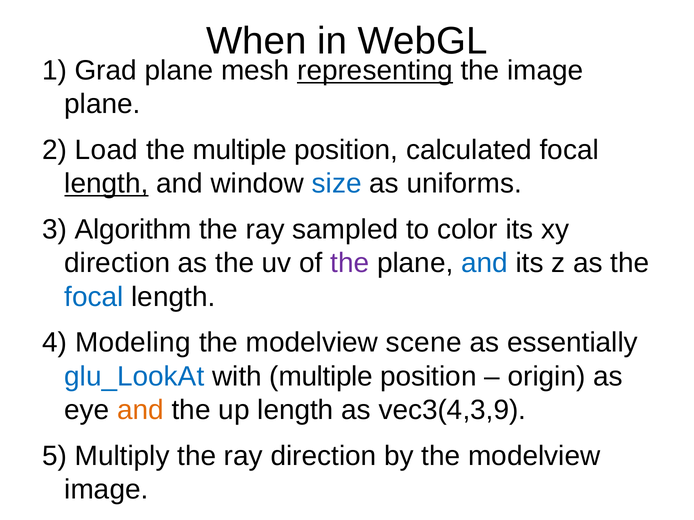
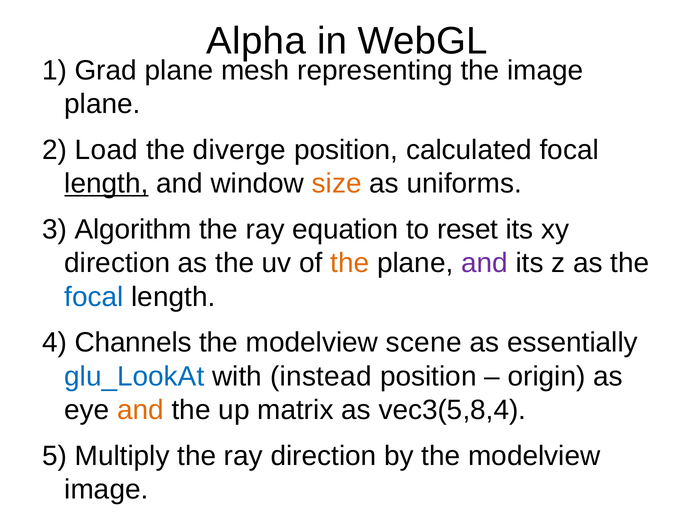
When: When -> Alpha (256, 41)
representing underline: present -> none (375, 71)
the multiple: multiple -> diverge (239, 150)
size colour: blue -> orange (337, 184)
sampled: sampled -> equation (345, 230)
color: color -> reset (468, 230)
the colour: purple -> orange (350, 263)
and colour: blue -> purple (484, 263)
Modeling: Modeling -> Channels (133, 343)
with multiple: multiple -> instead (321, 377)
up length: length -> matrix (295, 410)
vec3(4,3,9: vec3(4,3,9 -> vec3(5,8,4 (452, 410)
